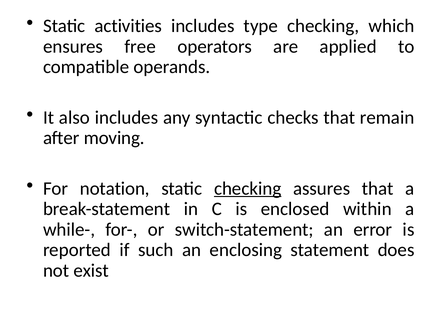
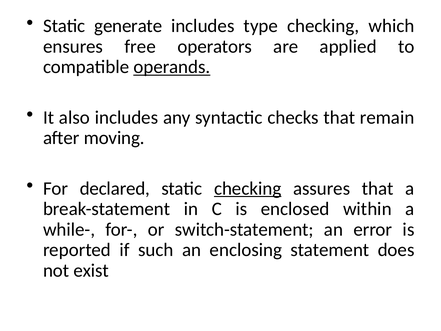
activities: activities -> generate (128, 26)
operands underline: none -> present (172, 67)
notation: notation -> declared (115, 188)
